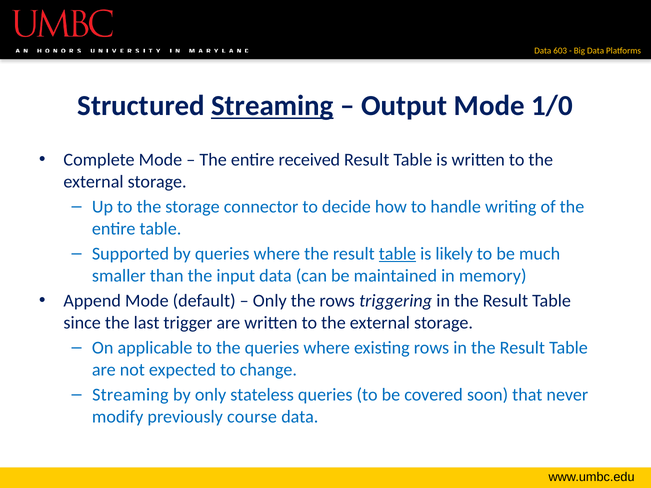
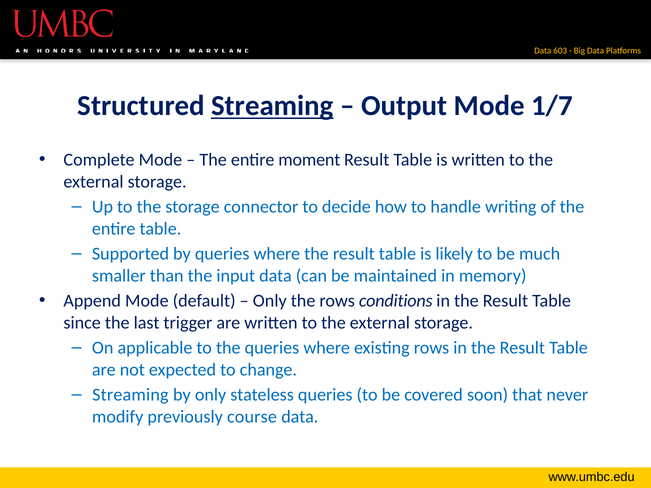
1/0: 1/0 -> 1/7 (552, 106)
received: received -> moment (309, 160)
table underline: present -> none (397, 254)
triggering: triggering -> conditions (396, 301)
